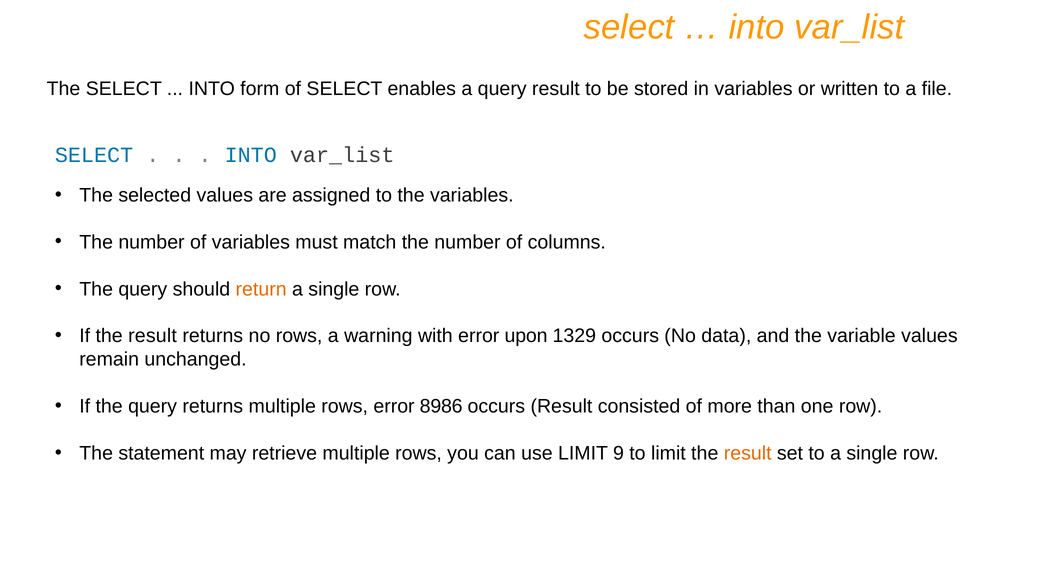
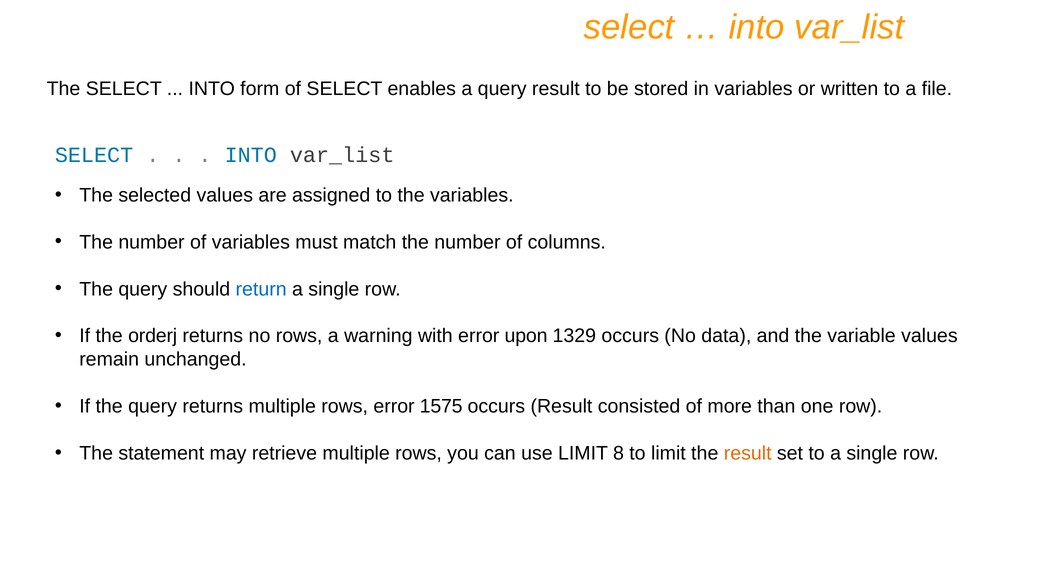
return colour: orange -> blue (261, 289)
If the result: result -> orderj (153, 336)
8986: 8986 -> 1575 (441, 406)
9: 9 -> 8 (618, 453)
